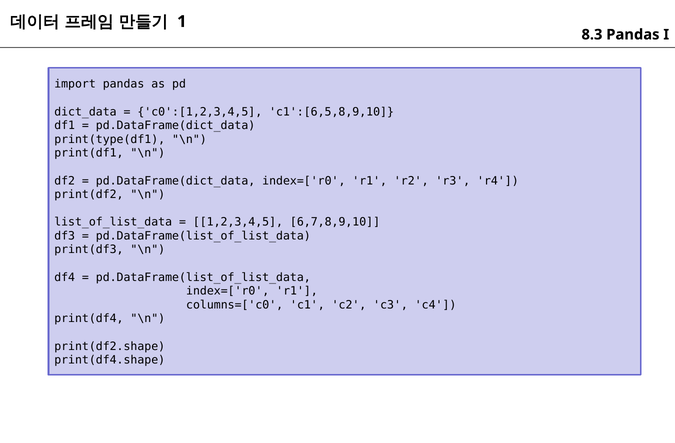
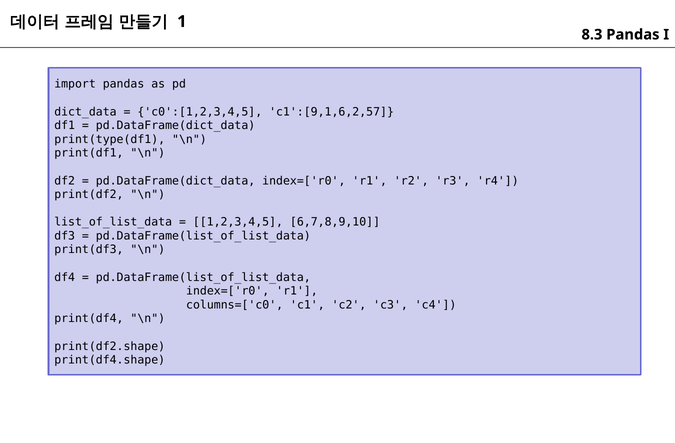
c1':[6,5,8,9,10: c1':[6,5,8,9,10 -> c1':[9,1,6,2,57 (332, 112)
